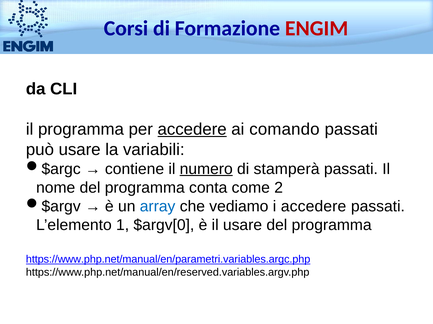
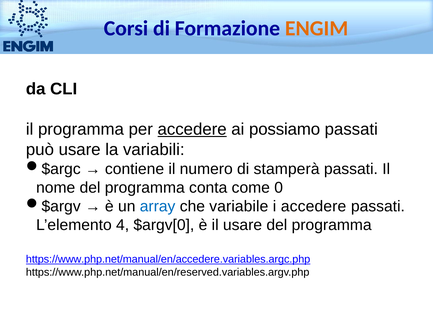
ENGIM colour: red -> orange (317, 28)
comando: comando -> possiamo (285, 130)
numero underline: present -> none (206, 169)
2: 2 -> 0 (279, 188)
vediamo: vediamo -> variabile (239, 207)
1: 1 -> 4 (123, 226)
https://www.php.net/manual/en/parametri.variables.argc.php: https://www.php.net/manual/en/parametri.variables.argc.php -> https://www.php.net/manual/en/accedere.variables.argc.php (168, 260)
